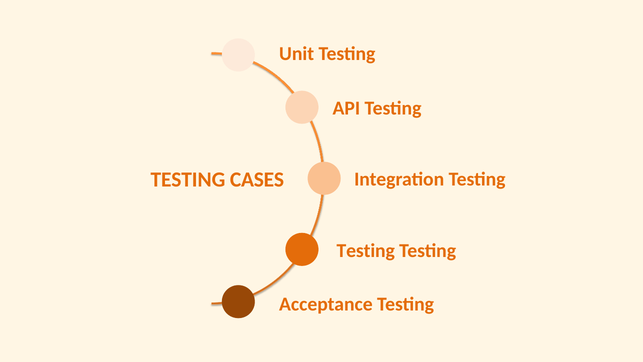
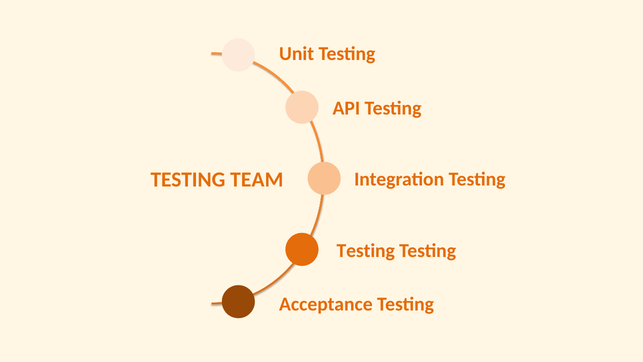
CASES: CASES -> TEAM (257, 179)
